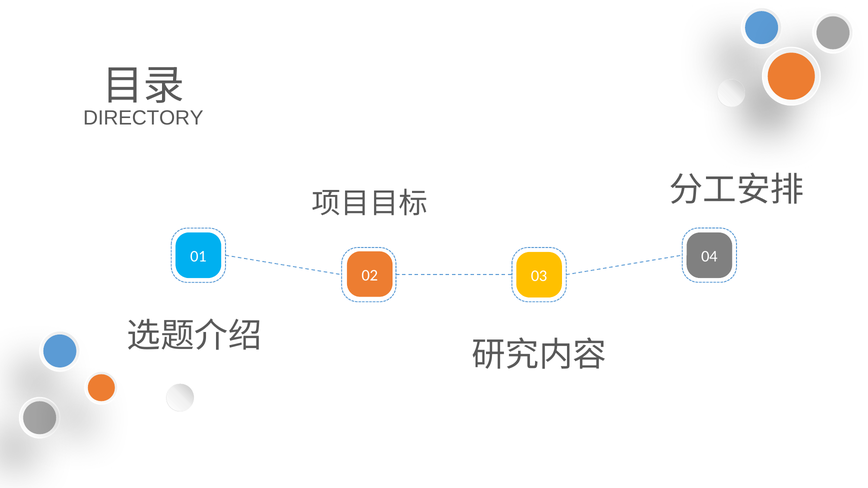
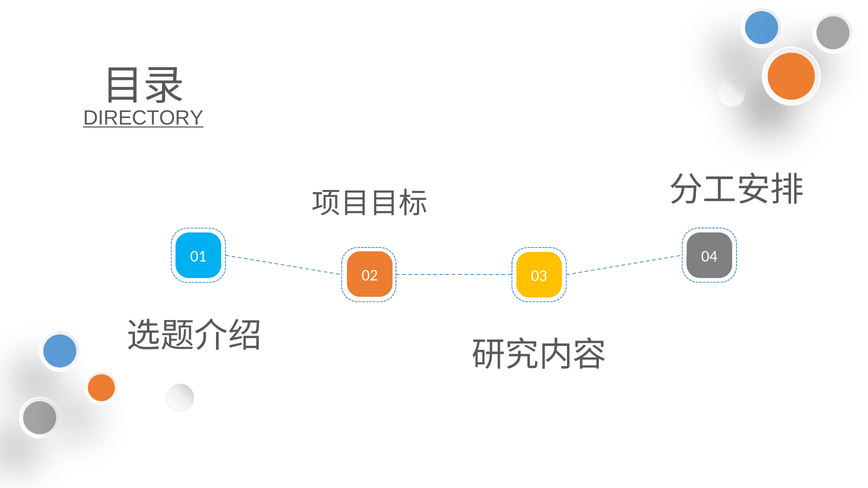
DIRECTORY underline: none -> present (143, 118)
